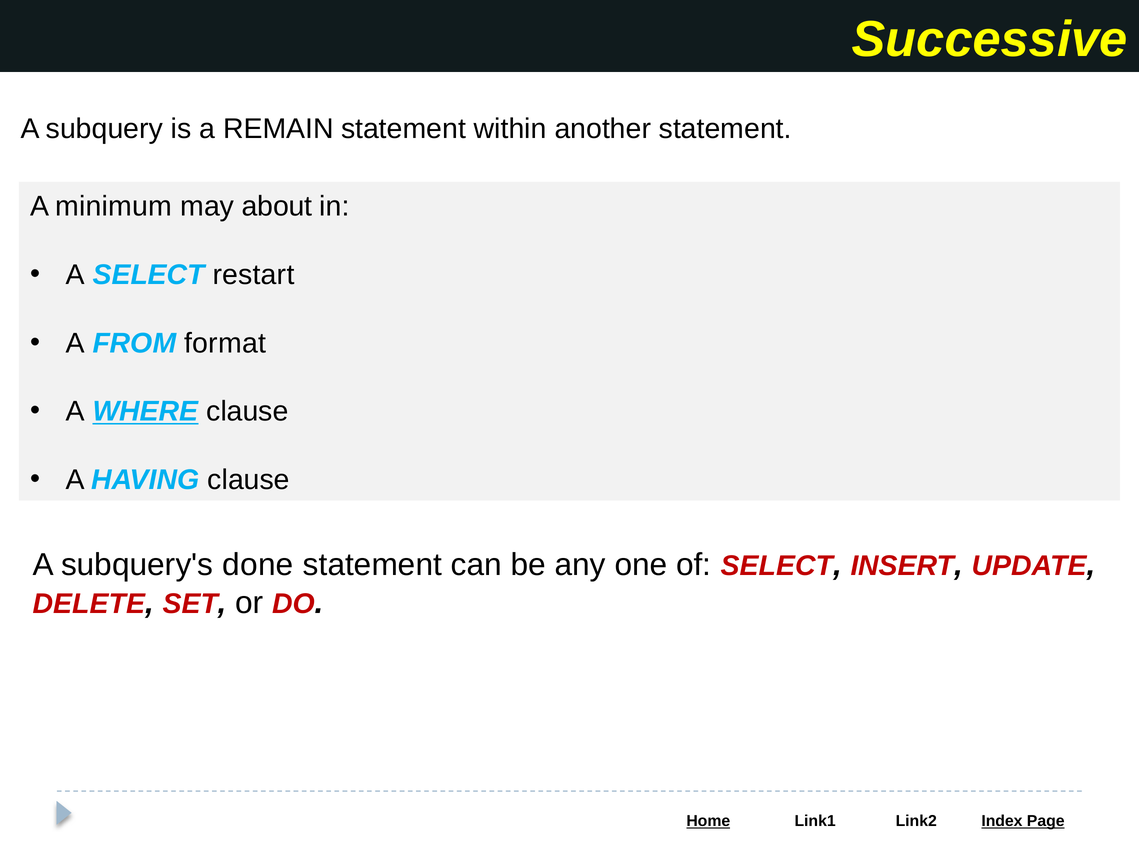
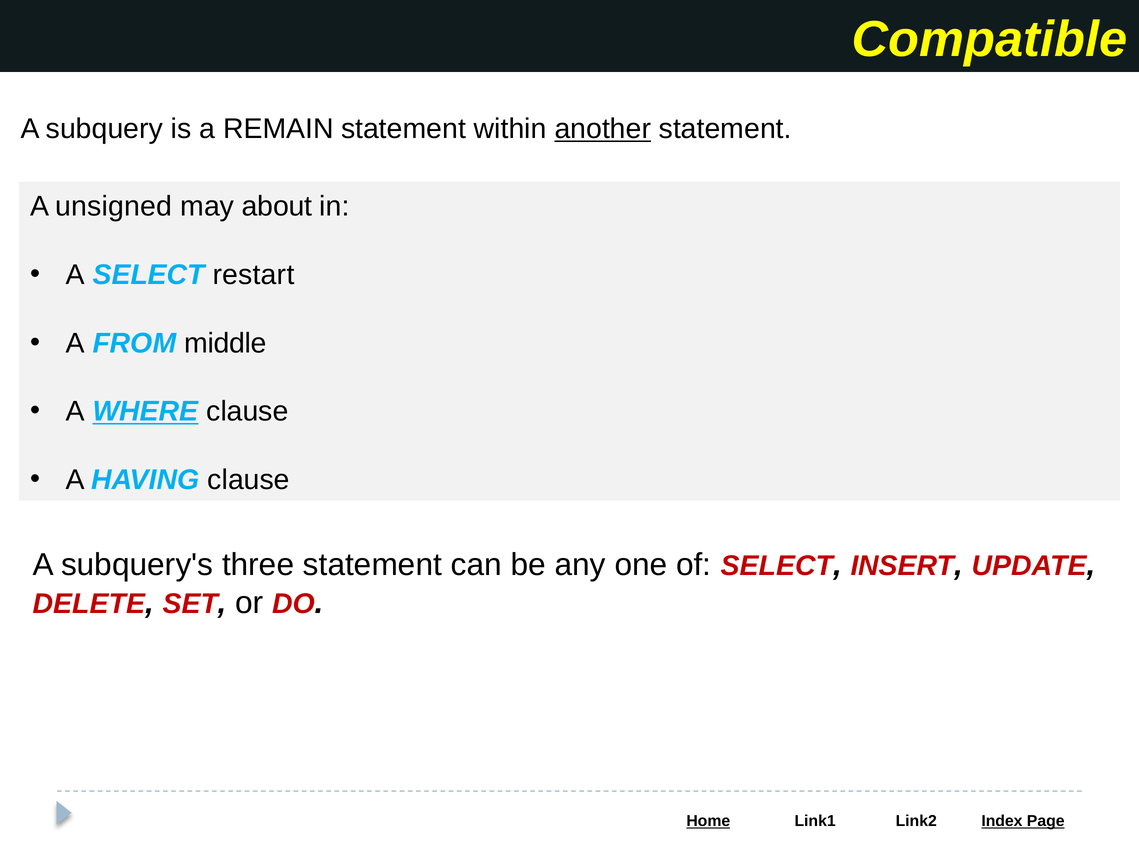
Successive: Successive -> Compatible (990, 40)
another underline: none -> present (603, 129)
minimum: minimum -> unsigned (114, 207)
format: format -> middle (225, 343)
done: done -> three (258, 565)
